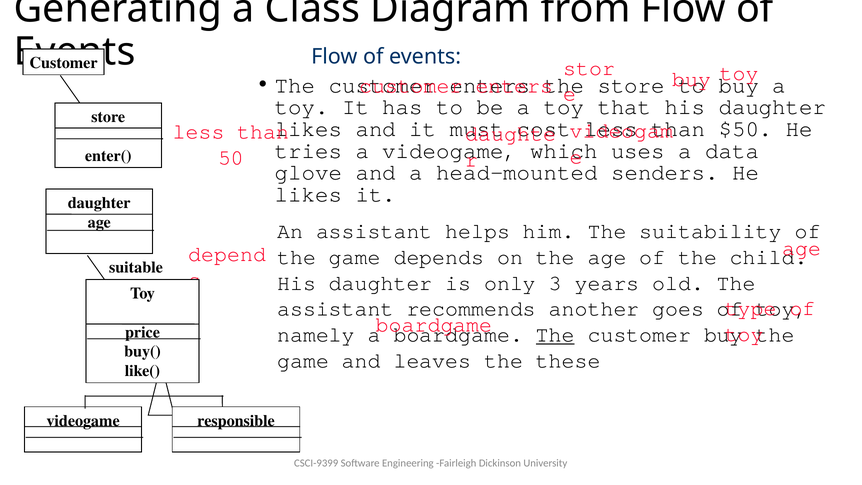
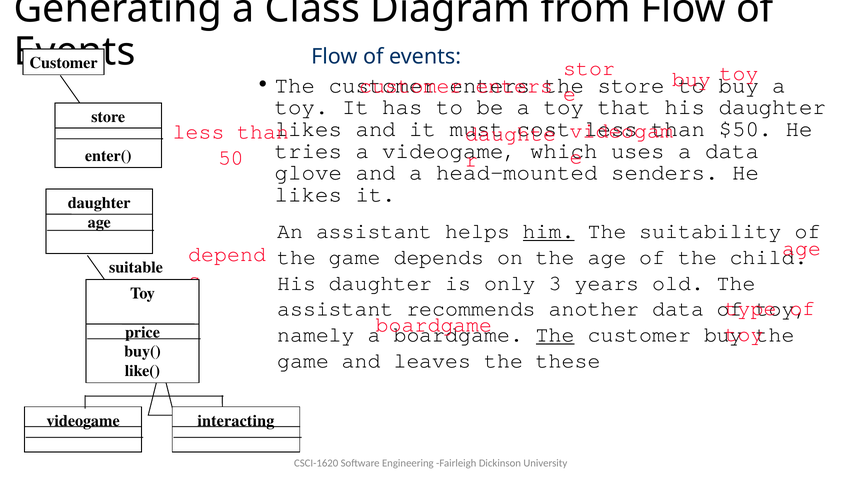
him underline: none -> present (549, 231)
another goes: goes -> data (678, 309)
responsible: responsible -> interacting (236, 421)
CSCI-9399: CSCI-9399 -> CSCI-1620 (316, 463)
